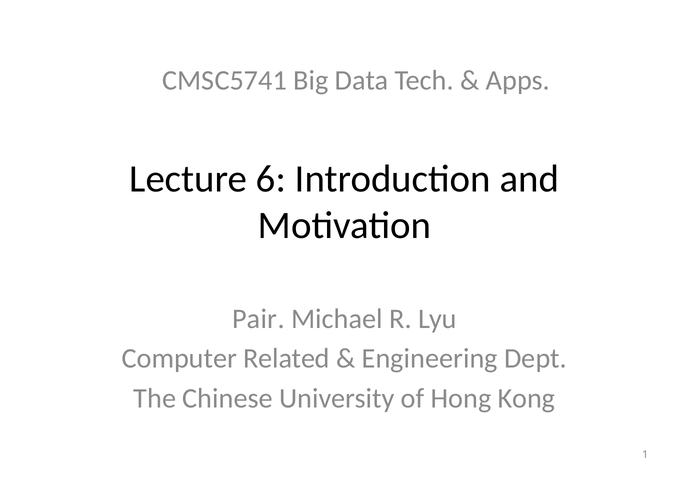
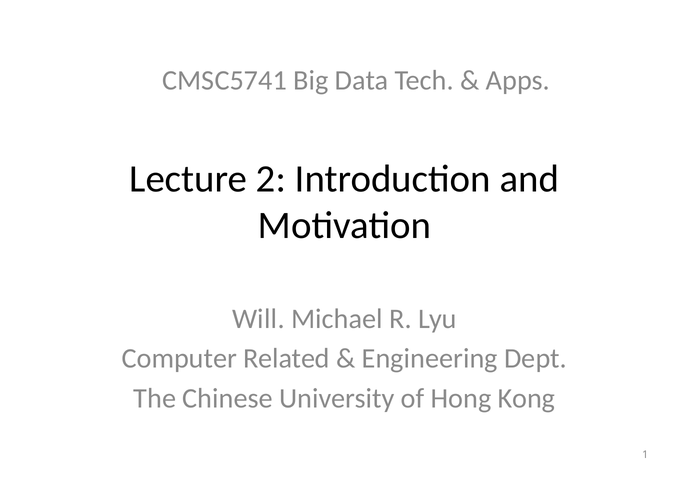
6: 6 -> 2 (271, 179)
Pair: Pair -> Will (258, 319)
